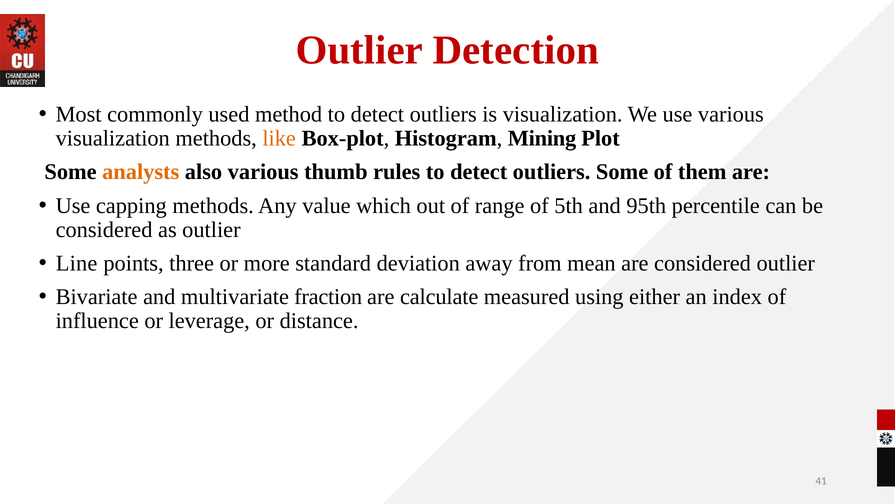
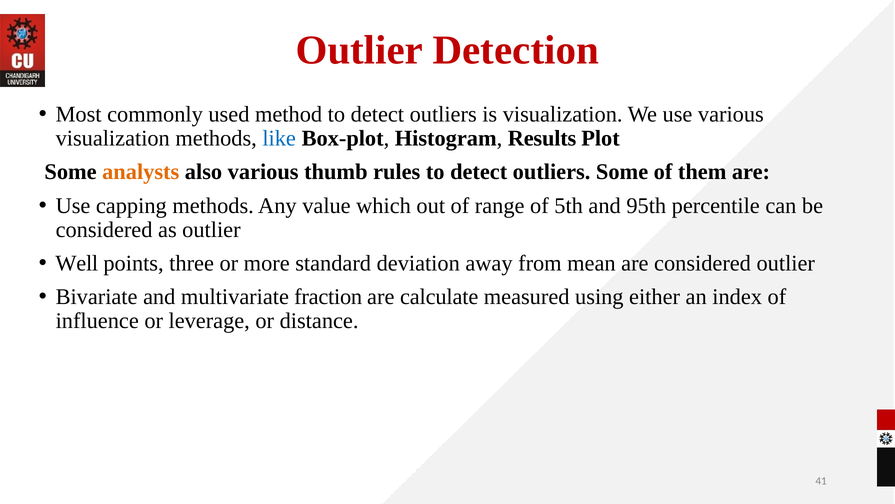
like colour: orange -> blue (279, 138)
Mining: Mining -> Results (542, 138)
Line: Line -> Well (77, 263)
